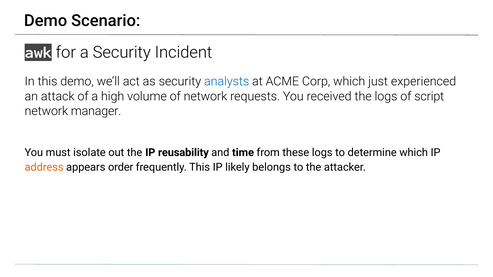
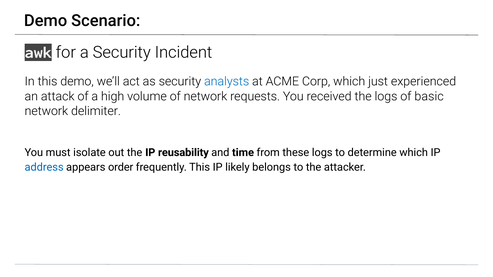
script: script -> basic (429, 96)
manager: manager -> delimiter (96, 111)
address colour: orange -> blue (44, 168)
